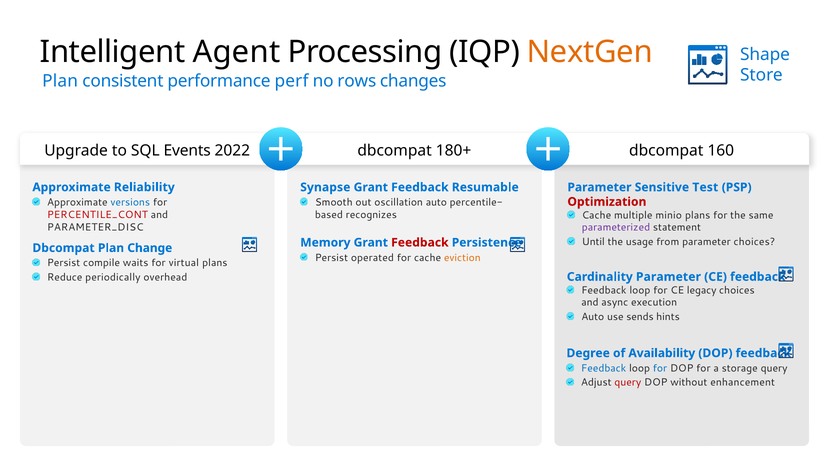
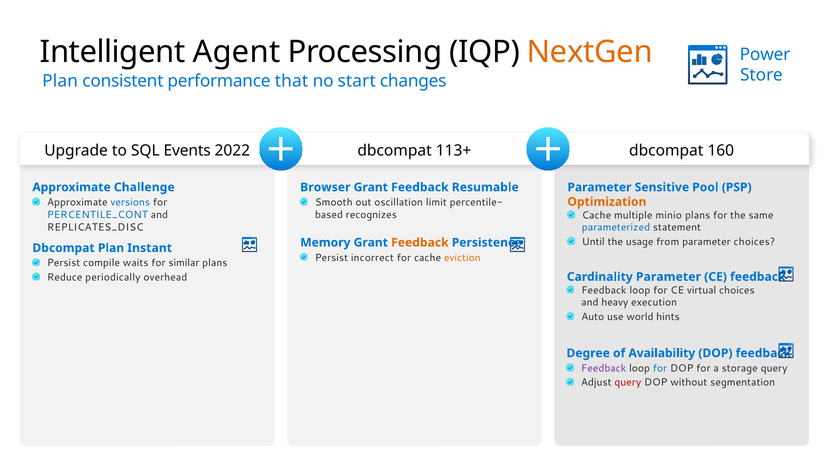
Shape: Shape -> Power (765, 55)
perf: perf -> that (292, 81)
rows: rows -> start (357, 81)
180+: 180+ -> 113+ (454, 151)
Reliability: Reliability -> Challenge (144, 187)
Synapse: Synapse -> Browser (325, 187)
Test: Test -> Pool (705, 187)
oscillation auto: auto -> limit (436, 202)
Optimization colour: red -> orange (607, 202)
PERCENTILE_CONT colour: red -> blue (98, 215)
PARAMETER_DISC: PARAMETER_DISC -> REPLICATES_DISC (95, 227)
parameterized colour: purple -> blue (616, 228)
Feedback colour: red -> orange (420, 243)
Change: Change -> Instant (150, 248)
operated: operated -> incorrect (372, 258)
virtual: virtual -> similar (184, 263)
legacy: legacy -> virtual (702, 290)
async: async -> heavy (615, 303)
sends: sends -> world (640, 317)
Feedback colour: blue -> purple (604, 368)
enhancement: enhancement -> segmentation (743, 383)
